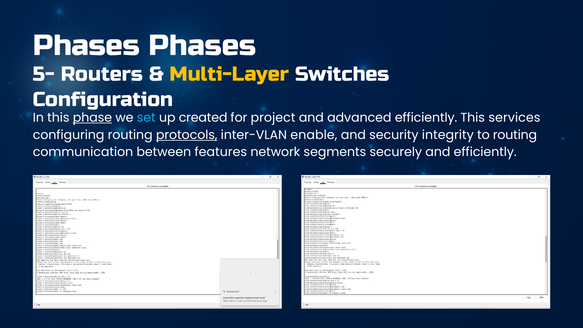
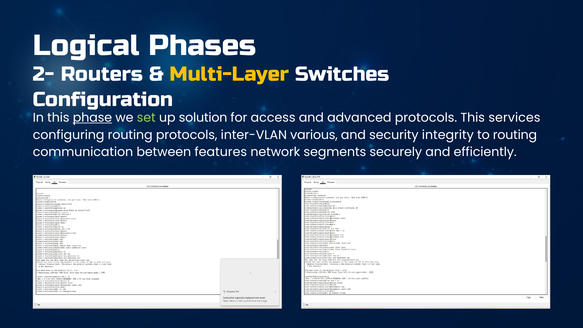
Phases: Phases -> Logical (86, 46)
5-: 5- -> 2- (44, 74)
set colour: light blue -> light green (146, 118)
created: created -> solution (203, 118)
project: project -> access (273, 118)
advanced efficiently: efficiently -> protocols (426, 118)
protocols underline: present -> none (187, 135)
enable: enable -> various (314, 135)
